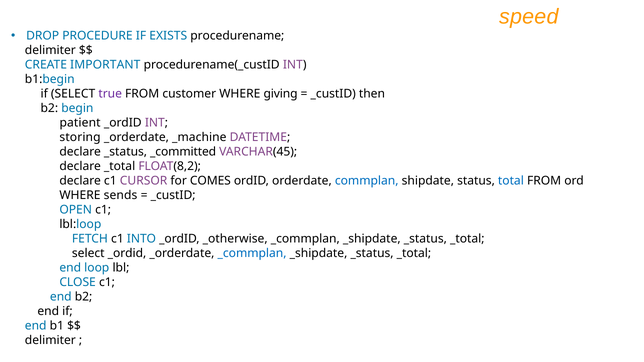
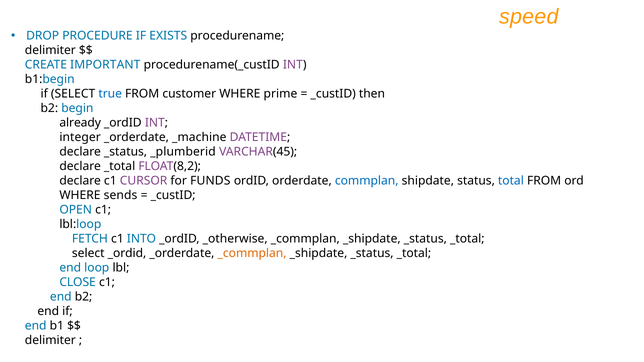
true colour: purple -> blue (110, 94)
giving: giving -> prime (280, 94)
patient: patient -> already (80, 123)
storing: storing -> integer (80, 137)
_committed: _committed -> _plumberid (183, 152)
COMES: COMES -> FUNDS (210, 181)
_commplan colour: blue -> orange (252, 253)
